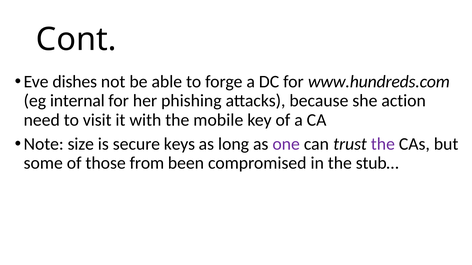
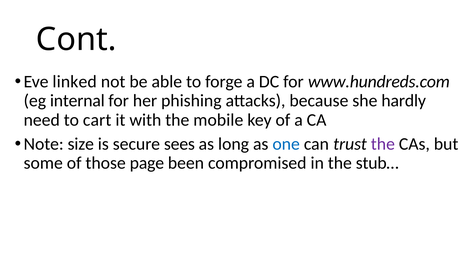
dishes: dishes -> linked (75, 82)
action: action -> hardly (404, 101)
visit: visit -> cart (97, 120)
keys: keys -> sees (179, 144)
one colour: purple -> blue (286, 144)
from: from -> page (147, 163)
